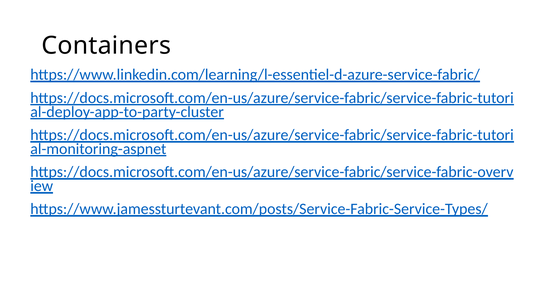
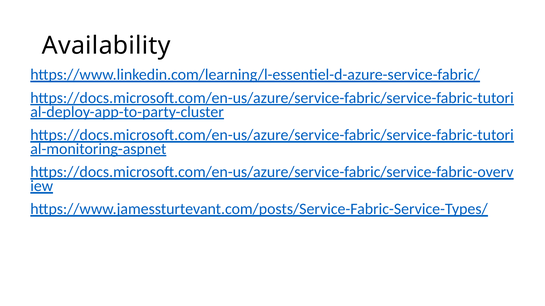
Containers: Containers -> Availability (106, 46)
